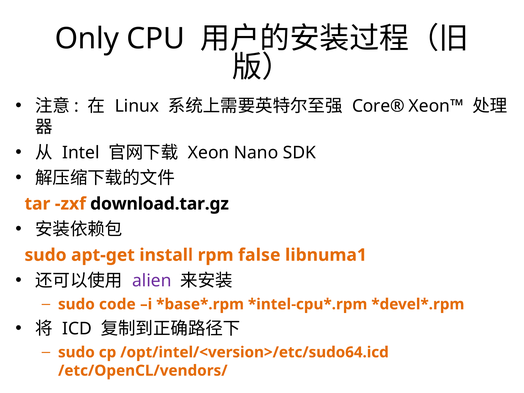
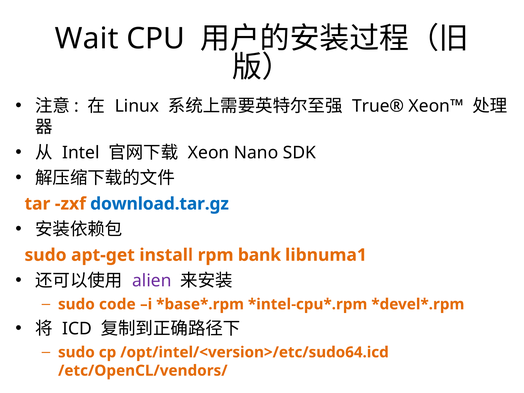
Only: Only -> Wait (87, 39)
Core®: Core® -> True® (378, 106)
download.tar.gz colour: black -> blue (160, 204)
false: false -> bank (259, 255)
